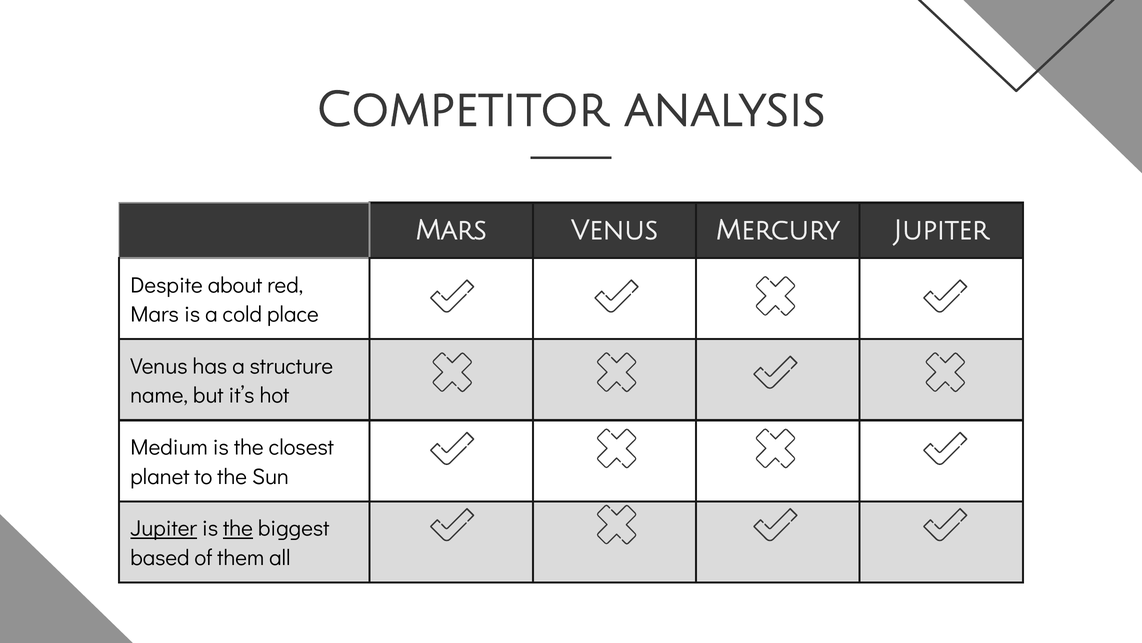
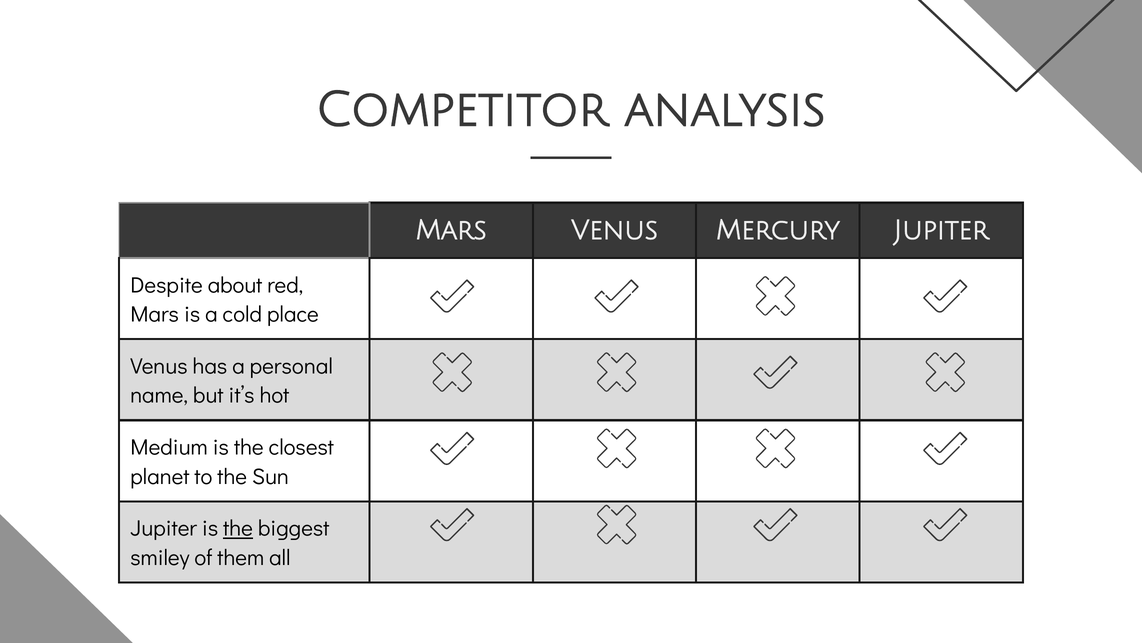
structure: structure -> personal (291, 366)
Jupiter underline: present -> none (164, 528)
based: based -> smiley (160, 557)
